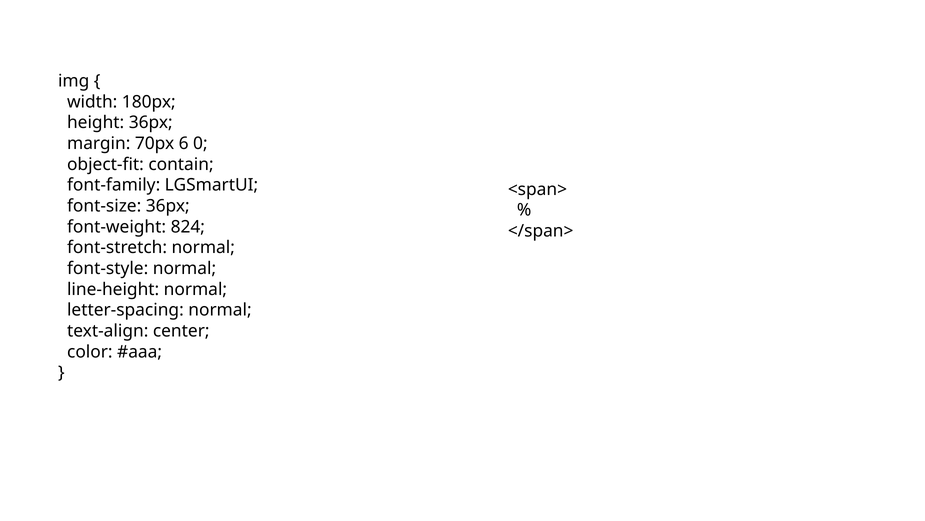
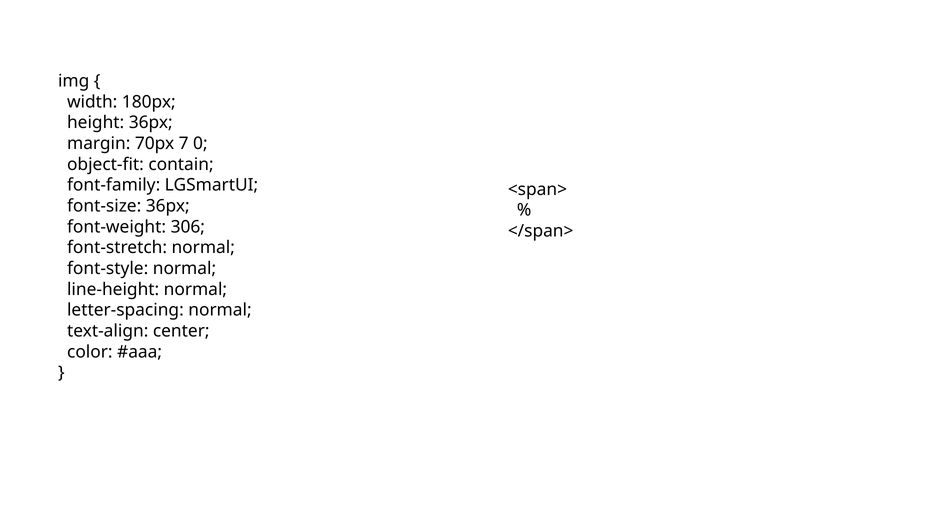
6: 6 -> 7 (184, 143)
824: 824 -> 306 (188, 227)
